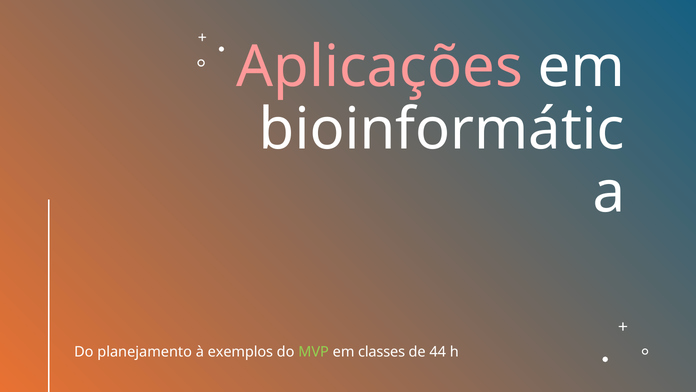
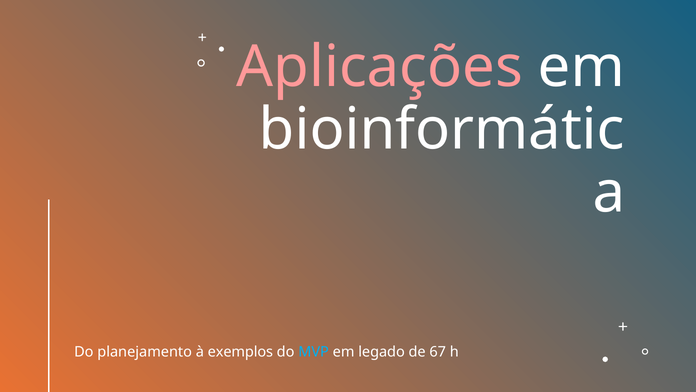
MVP colour: light green -> light blue (314, 351)
classes: classes -> legado (382, 351)
44: 44 -> 67 (438, 351)
